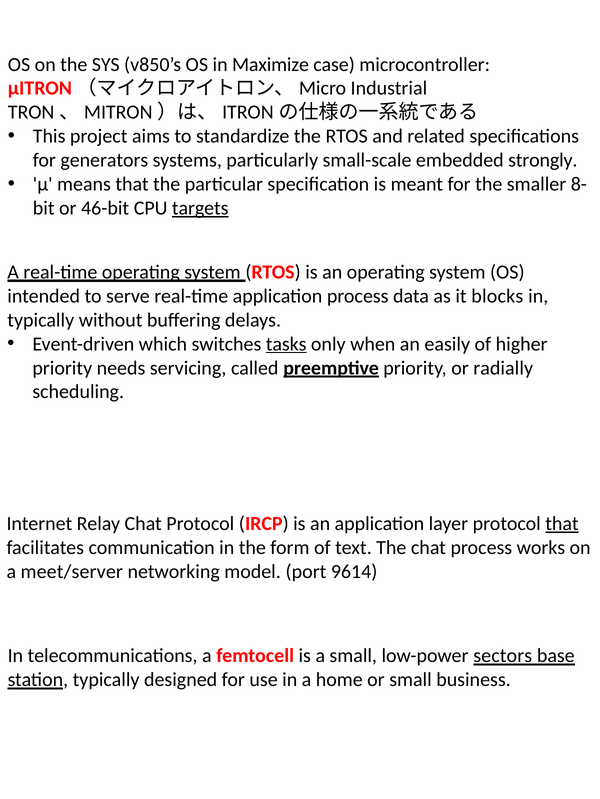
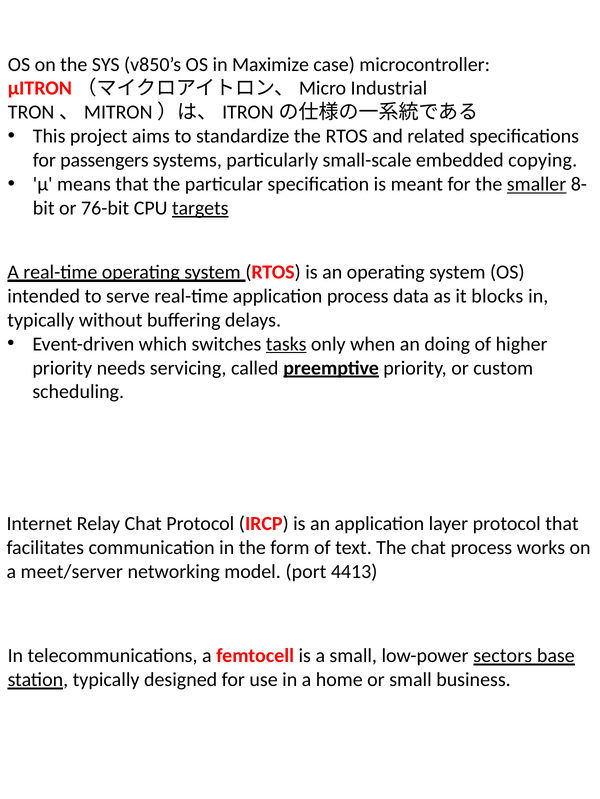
generators: generators -> passengers (104, 161)
strongly: strongly -> copying (543, 161)
smaller underline: none -> present (537, 185)
46-bit: 46-bit -> 76-bit (105, 209)
easily: easily -> doing (447, 344)
radially: radially -> custom (503, 368)
that underline: present -> none (562, 524)
9614: 9614 -> 4413 (354, 572)
